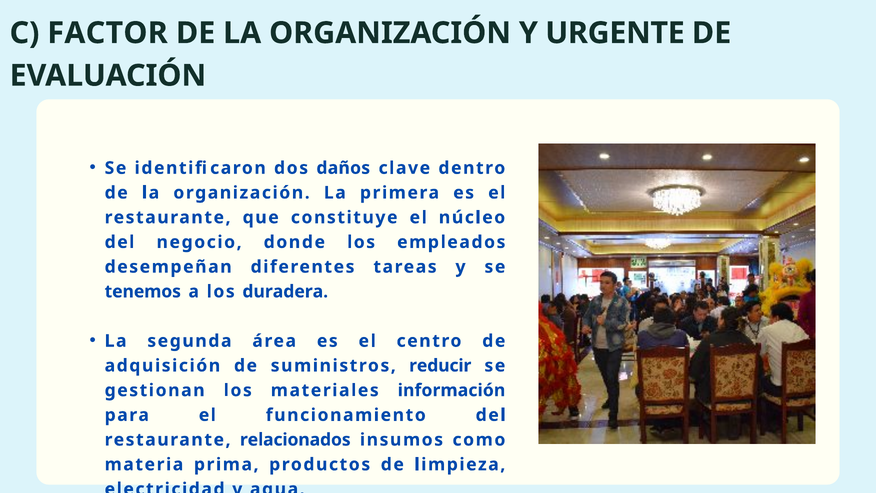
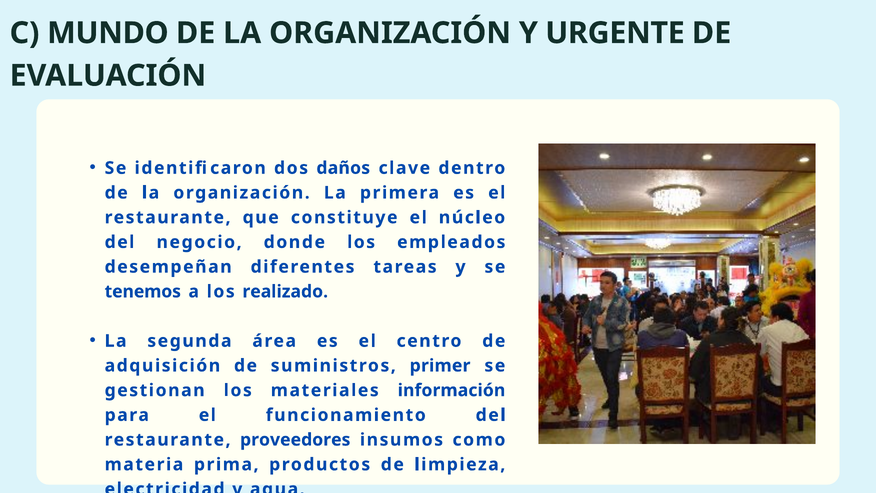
FACTOR: FACTOR -> MUNDO (108, 33)
duradera: duradera -> realizado (285, 291)
reducir: reducir -> primer (440, 365)
relacionados: relacionados -> proveedores (295, 440)
